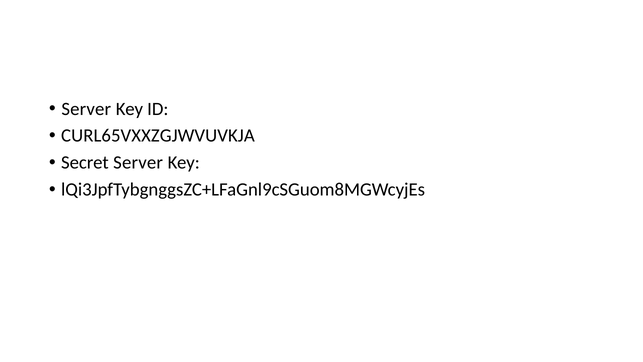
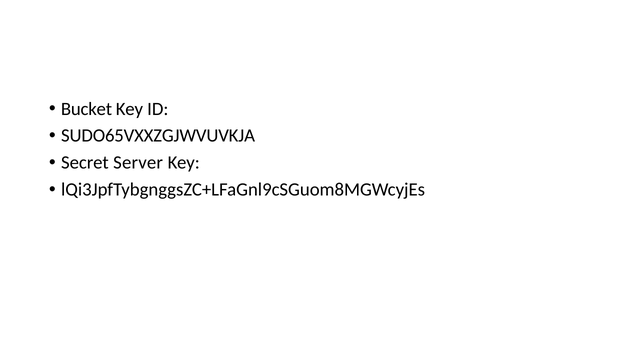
Server: Server -> Bucket (86, 109)
CURL65VXXZGJWVUVKJA: CURL65VXXZGJWVUVKJA -> SUDO65VXXZGJWVUVKJA (158, 136)
